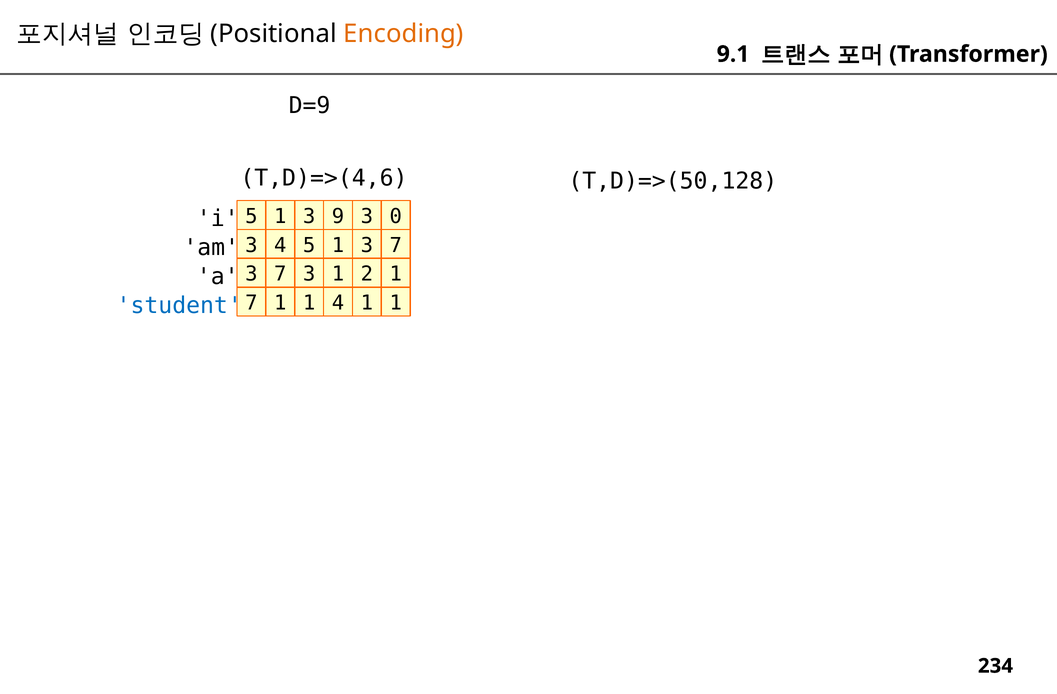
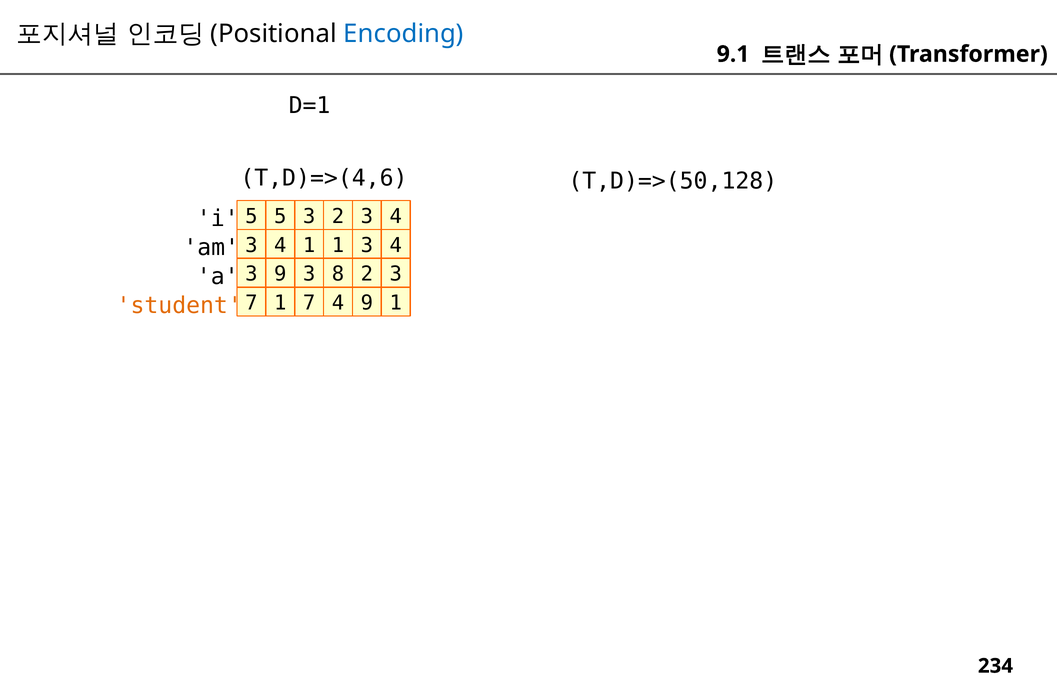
Encoding colour: orange -> blue (404, 34)
D=9: D=9 -> D=1 (310, 105)
1: 1 -> 5 (280, 217)
3 9: 9 -> 2 (338, 217)
0: 0 -> 4 (396, 217)
4 5: 5 -> 1 (309, 245)
1 3 7: 7 -> 4 (396, 245)
7: 7 -> 9 (280, 274)
3 1: 1 -> 8 (338, 274)
1: 1 -> 3 (396, 274)
7 1 1: 1 -> 7 (309, 303)
4 1: 1 -> 9 (367, 303)
student colour: blue -> orange (179, 305)
